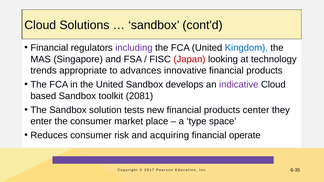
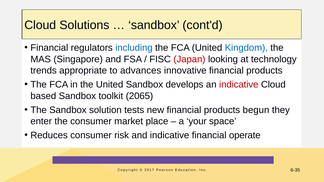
including colour: purple -> blue (134, 48)
indicative colour: purple -> red (239, 85)
2081: 2081 -> 2065 (139, 96)
center: center -> begun (256, 110)
type: type -> your (197, 121)
and acquiring: acquiring -> indicative (170, 135)
